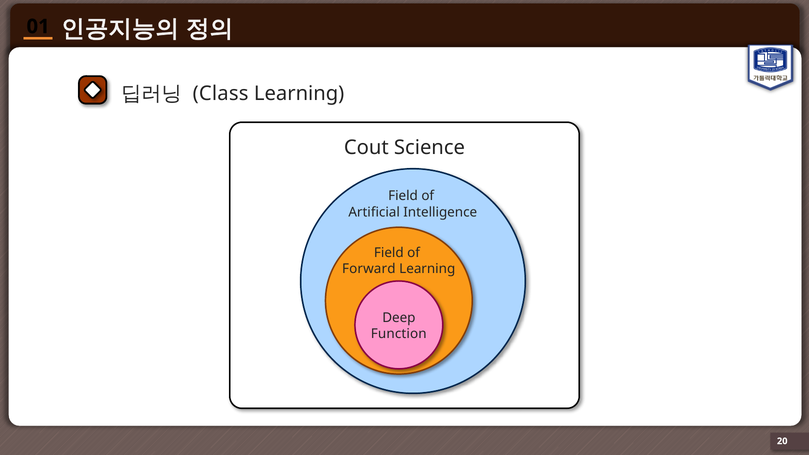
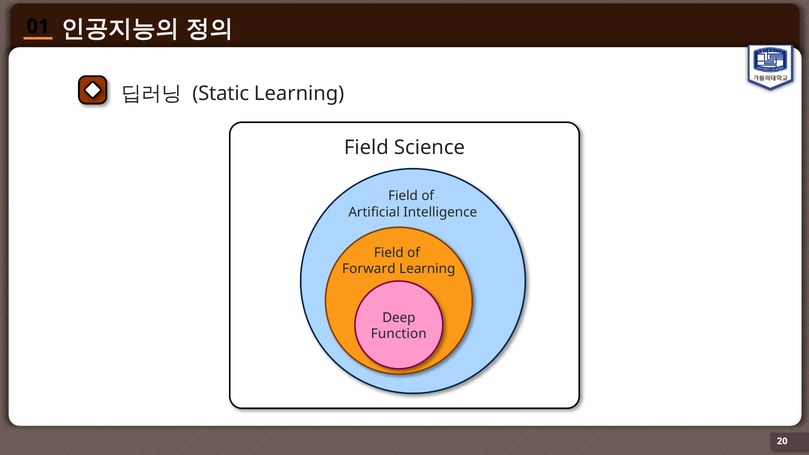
Class: Class -> Static (221, 94)
Cout: Cout -> Field (366, 148)
